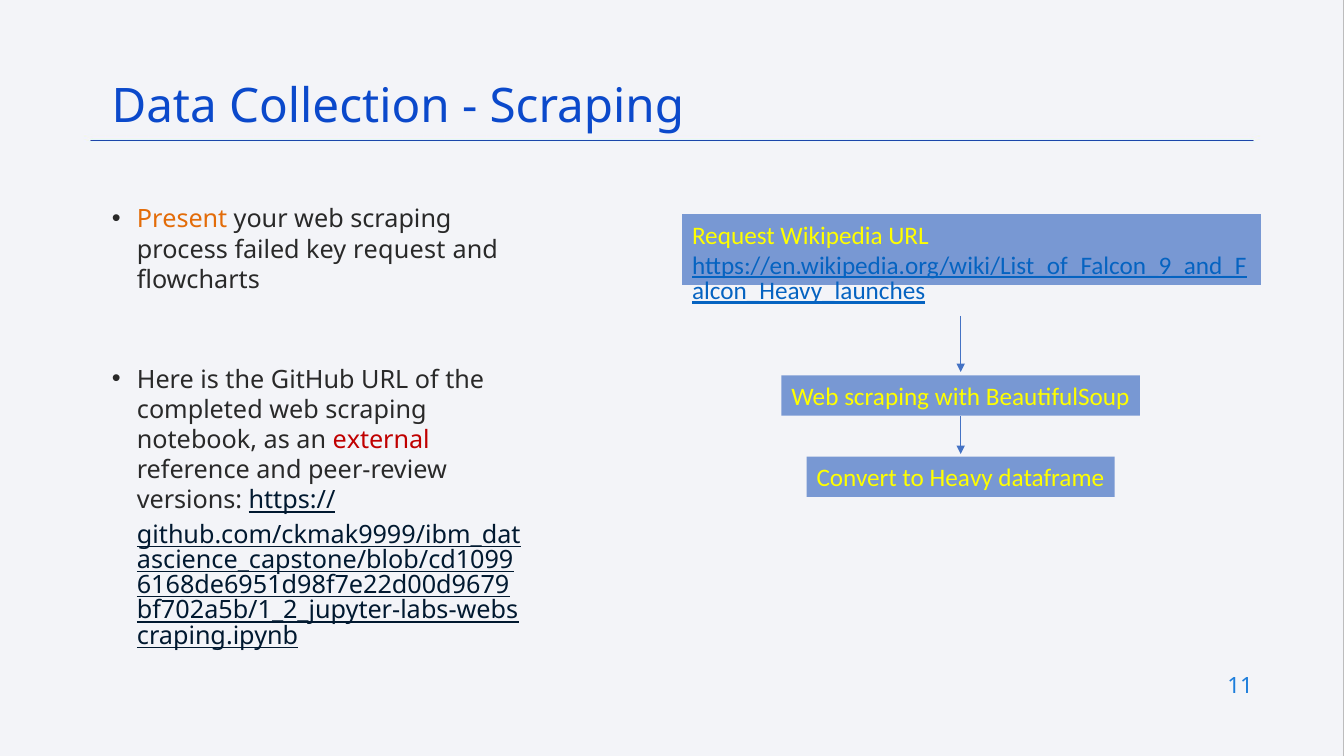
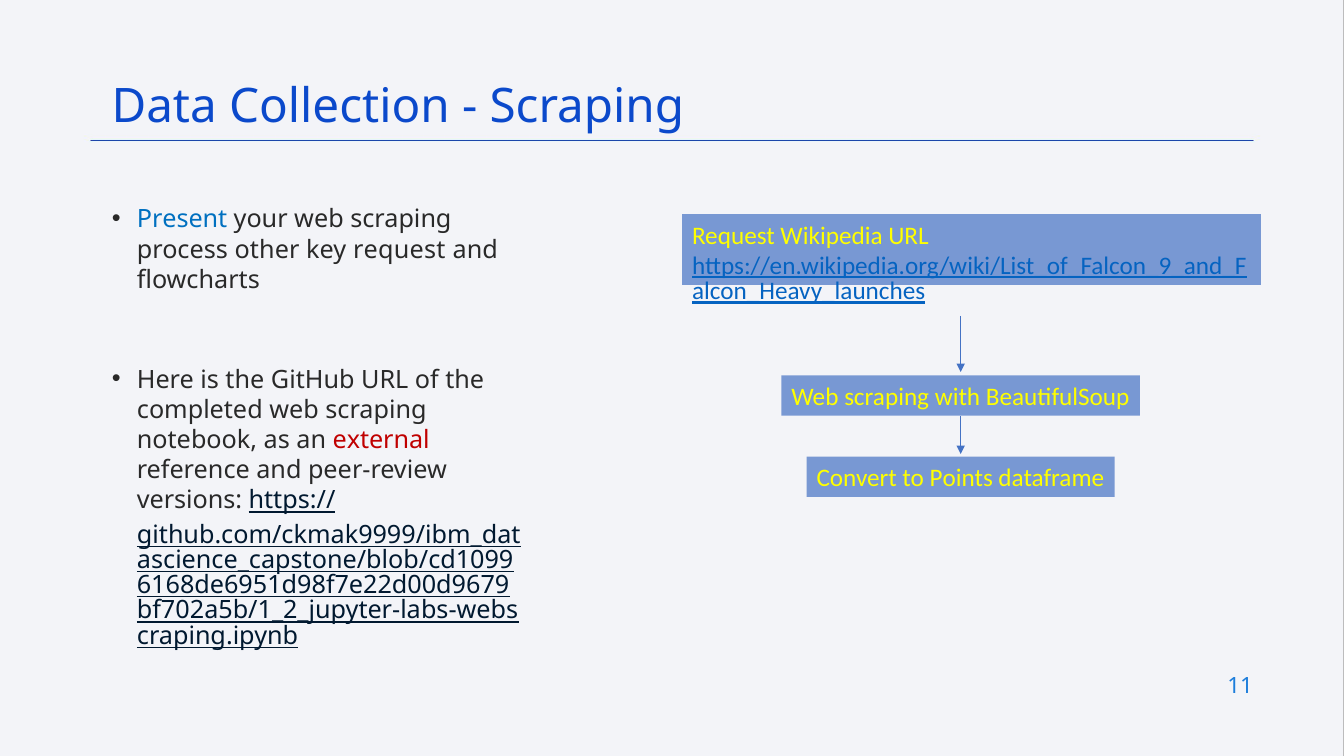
Present colour: orange -> blue (182, 220)
failed: failed -> other (267, 250)
Heavy: Heavy -> Points (961, 479)
